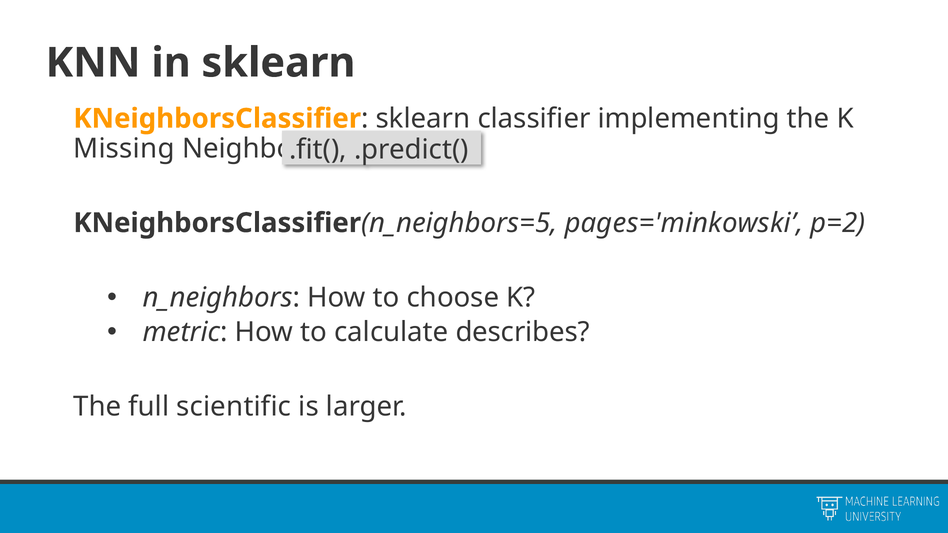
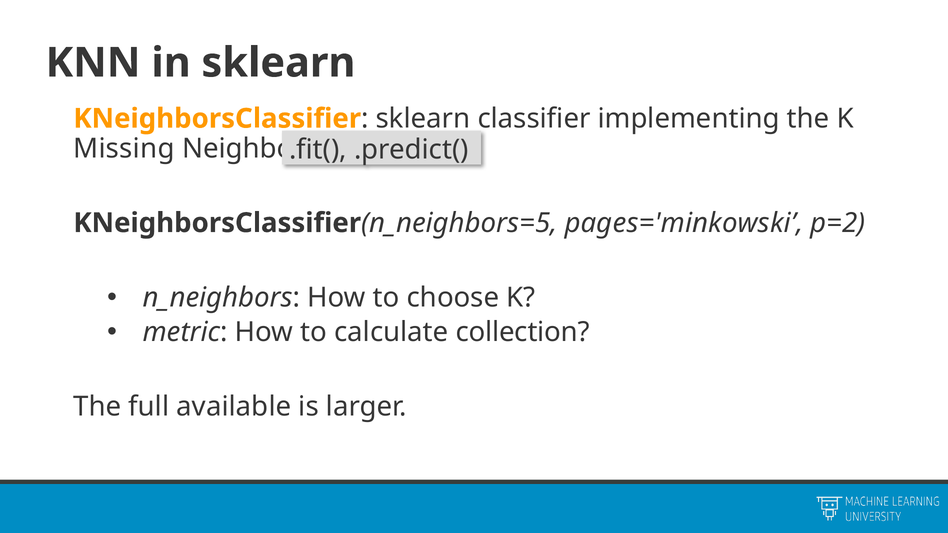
describes: describes -> collection (523, 332)
scientific: scientific -> available (234, 407)
